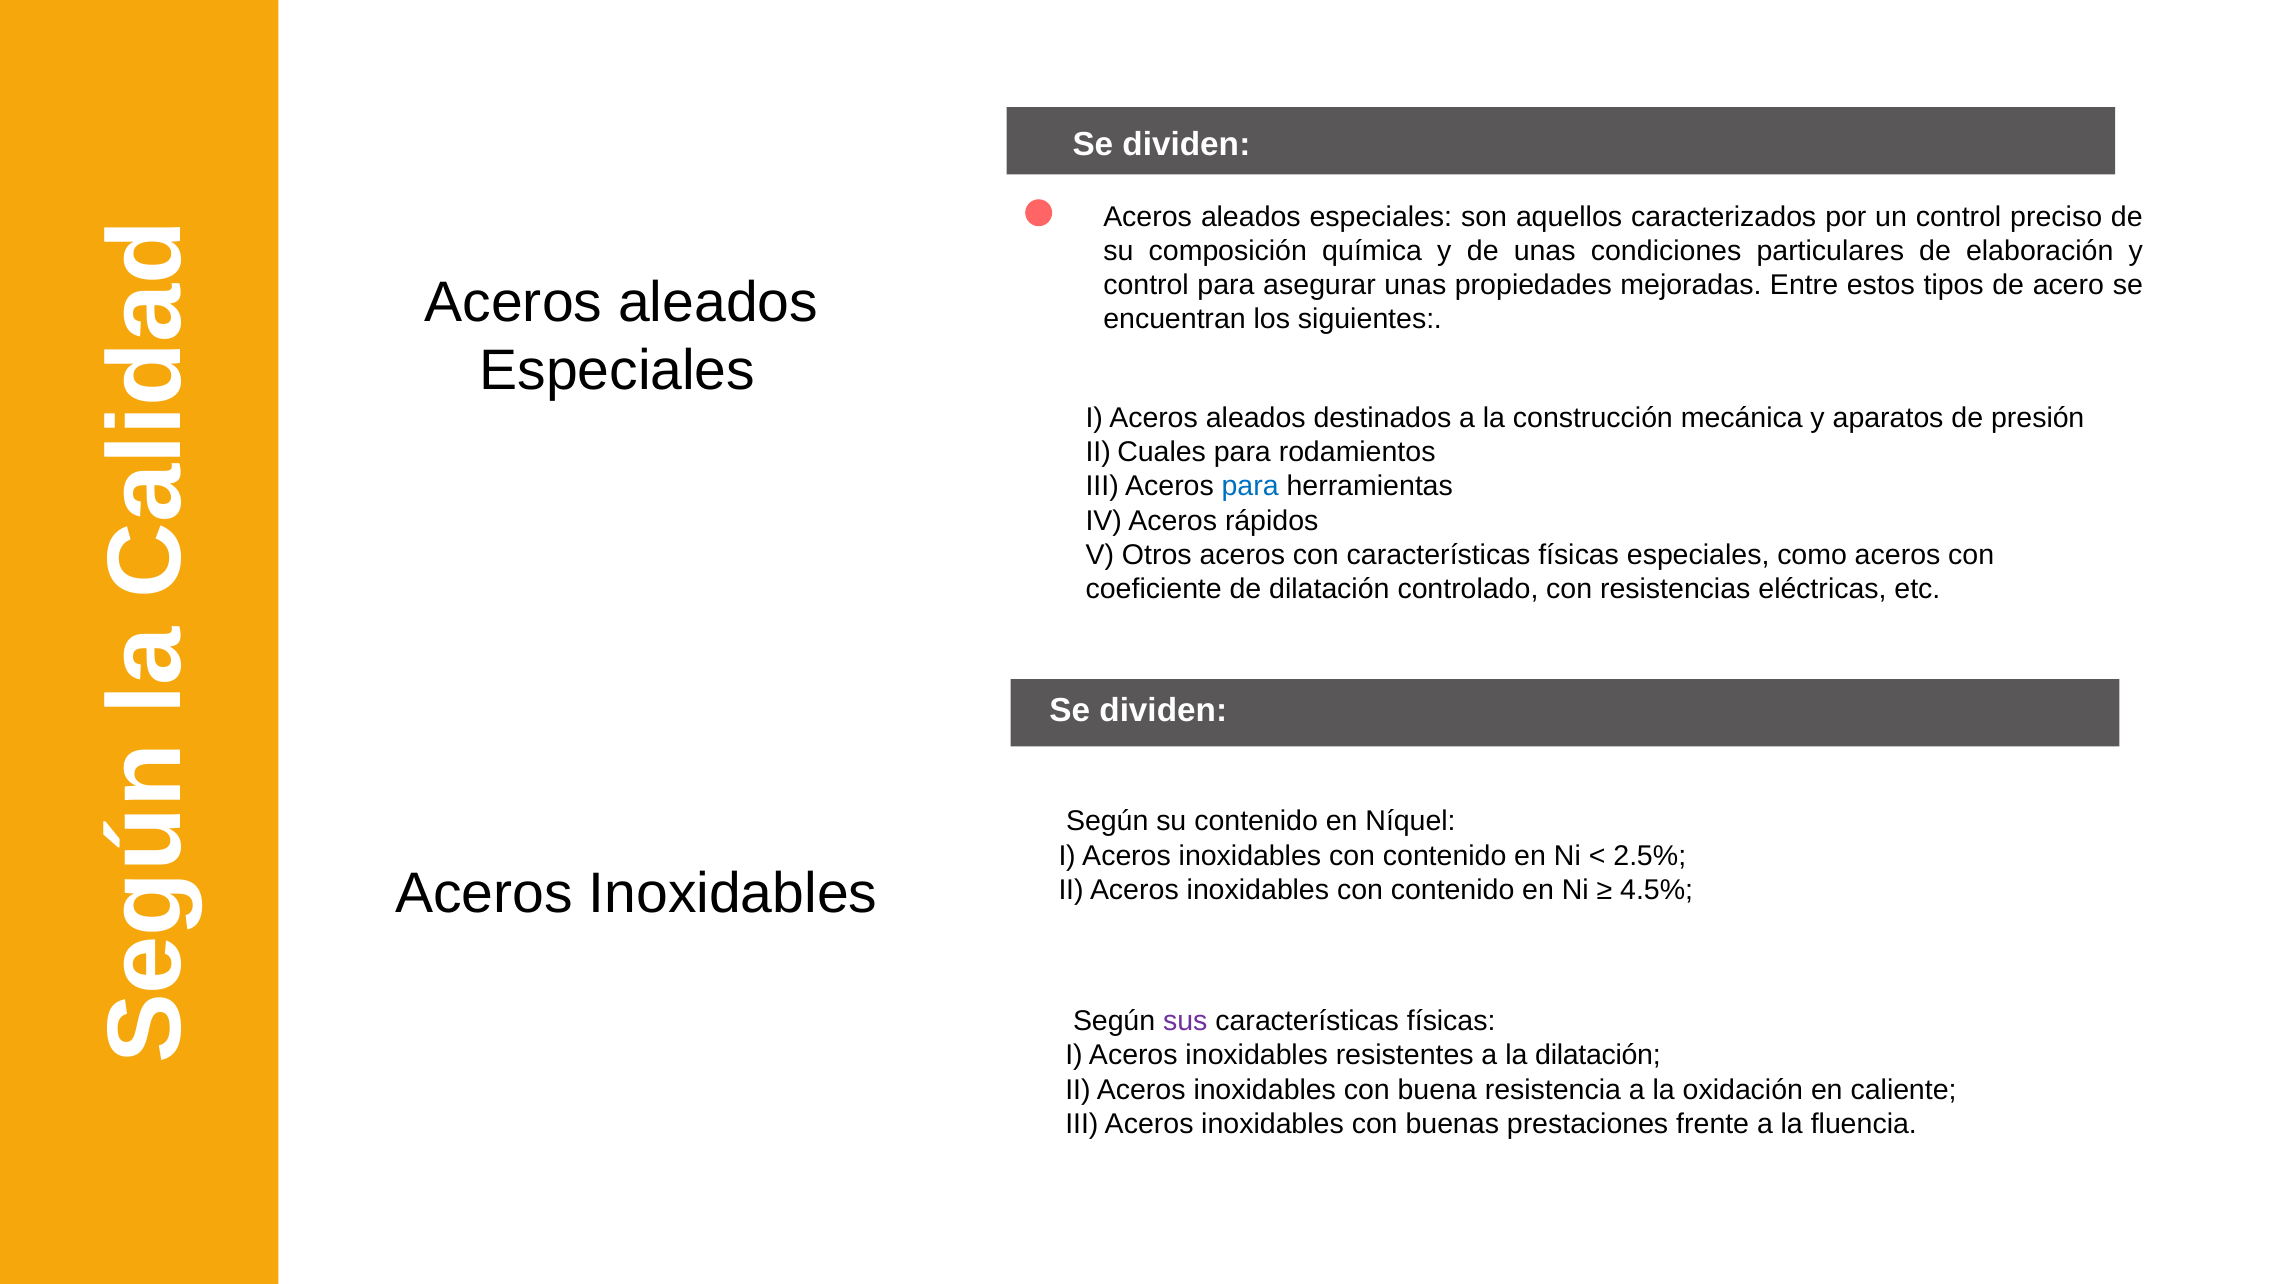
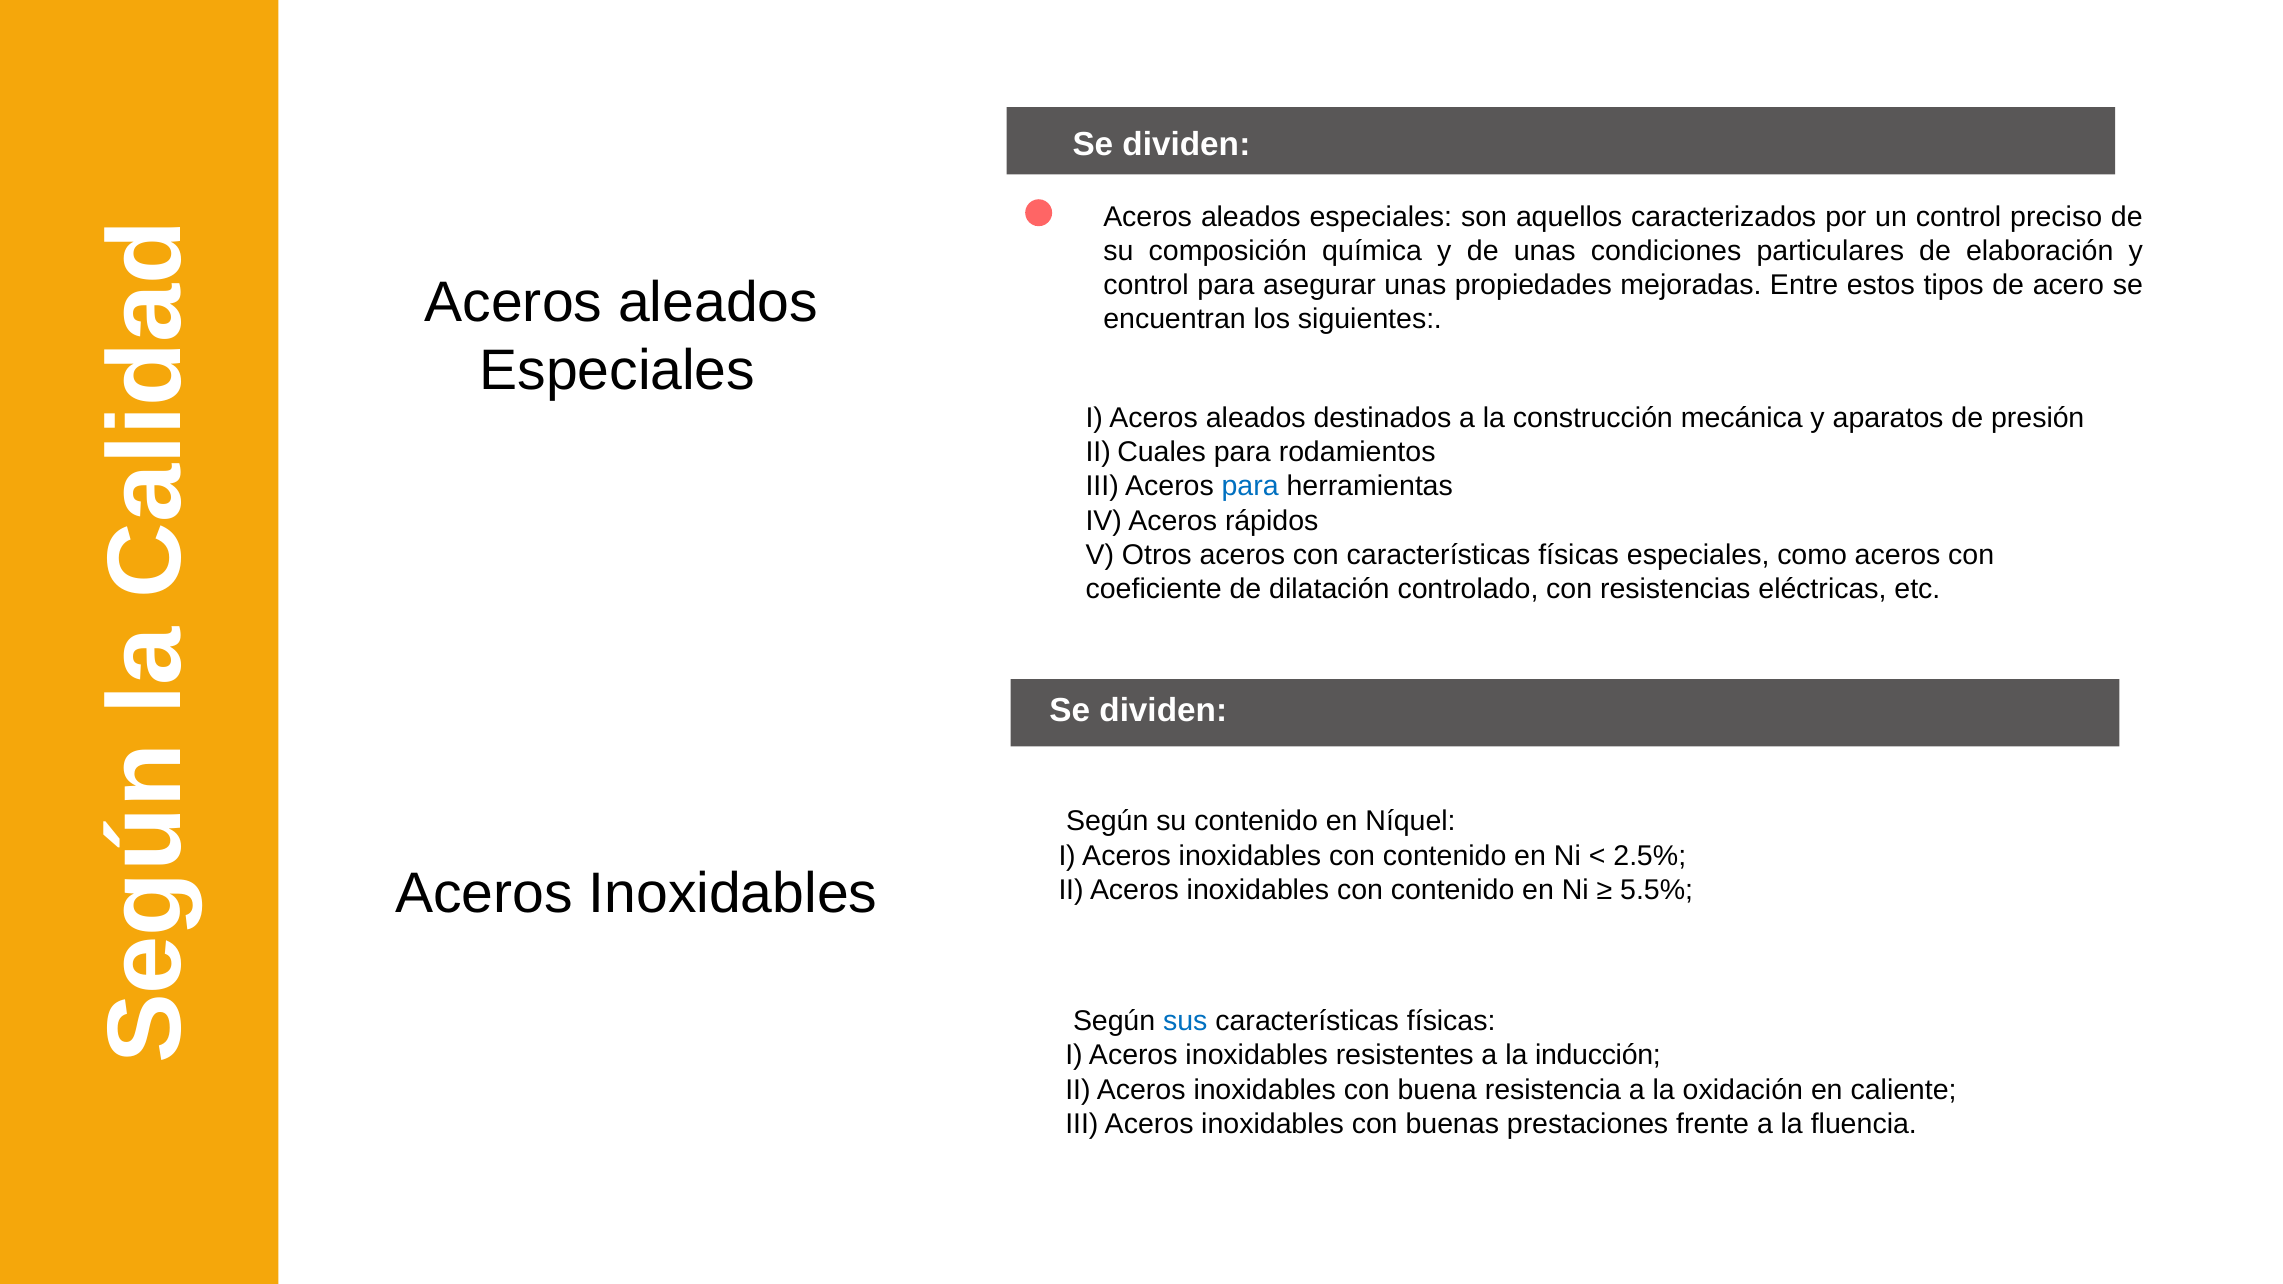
4.5%: 4.5% -> 5.5% (1657, 890)
sus colour: purple -> blue (1185, 1021)
la dilatación: dilatación -> inducción (1598, 1056)
